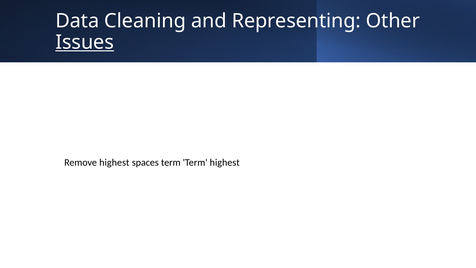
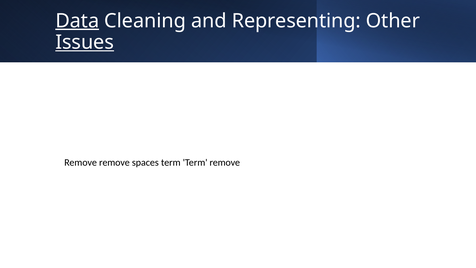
Data underline: none -> present (77, 21)
Remove highest: highest -> remove (114, 162)
Term highest: highest -> remove (225, 162)
